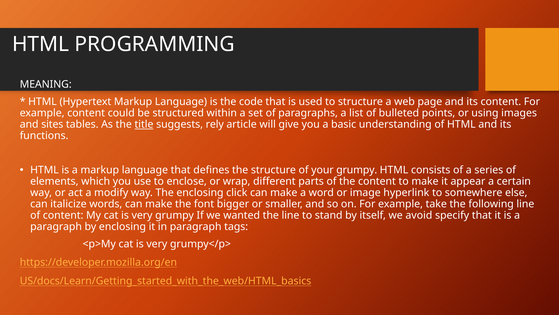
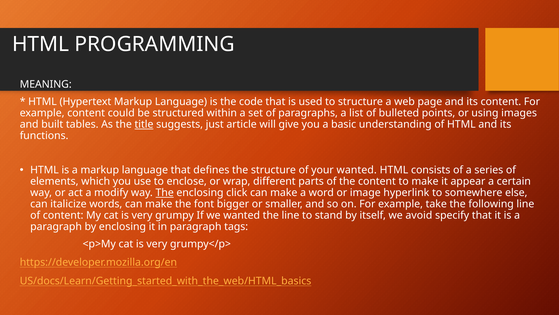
sites: sites -> built (52, 124)
rely: rely -> just (215, 124)
your grumpy: grumpy -> wanted (357, 170)
The underline: none -> present (165, 192)
